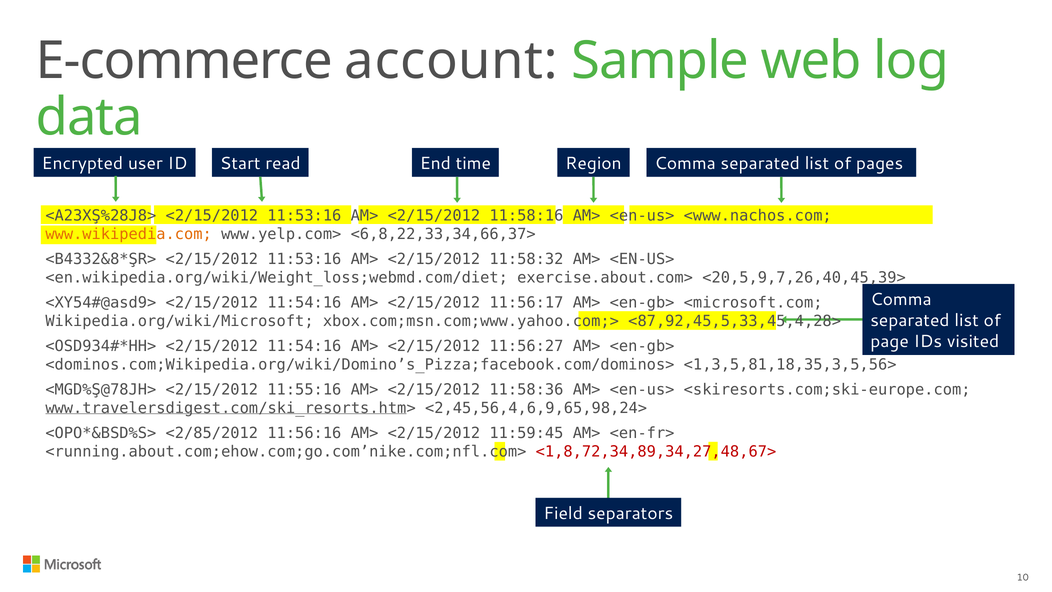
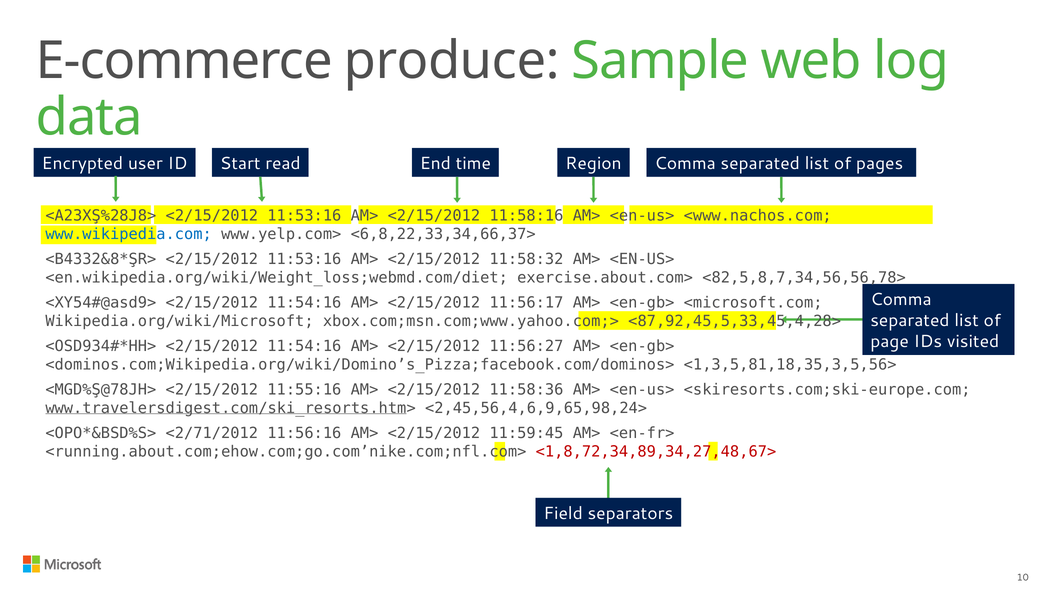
account: account -> produce (452, 61)
www.wikipedia.com colour: orange -> blue (129, 234)
<20,5,9,7,26,40,45,39>: <20,5,9,7,26,40,45,39> -> <82,5,8,7,34,56,56,78> (804, 278)
<2/85/2012: <2/85/2012 -> <2/71/2012 (212, 433)
